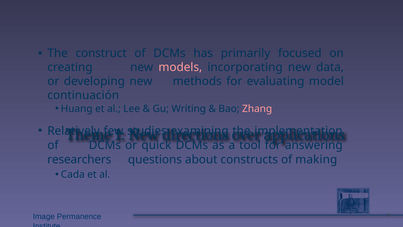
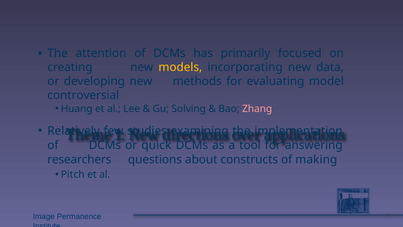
construct: construct -> attention (101, 53)
models colour: pink -> yellow (180, 67)
continuación: continuación -> controversial (83, 95)
Writing: Writing -> Solving (189, 109)
Cada: Cada -> Pitch (73, 174)
